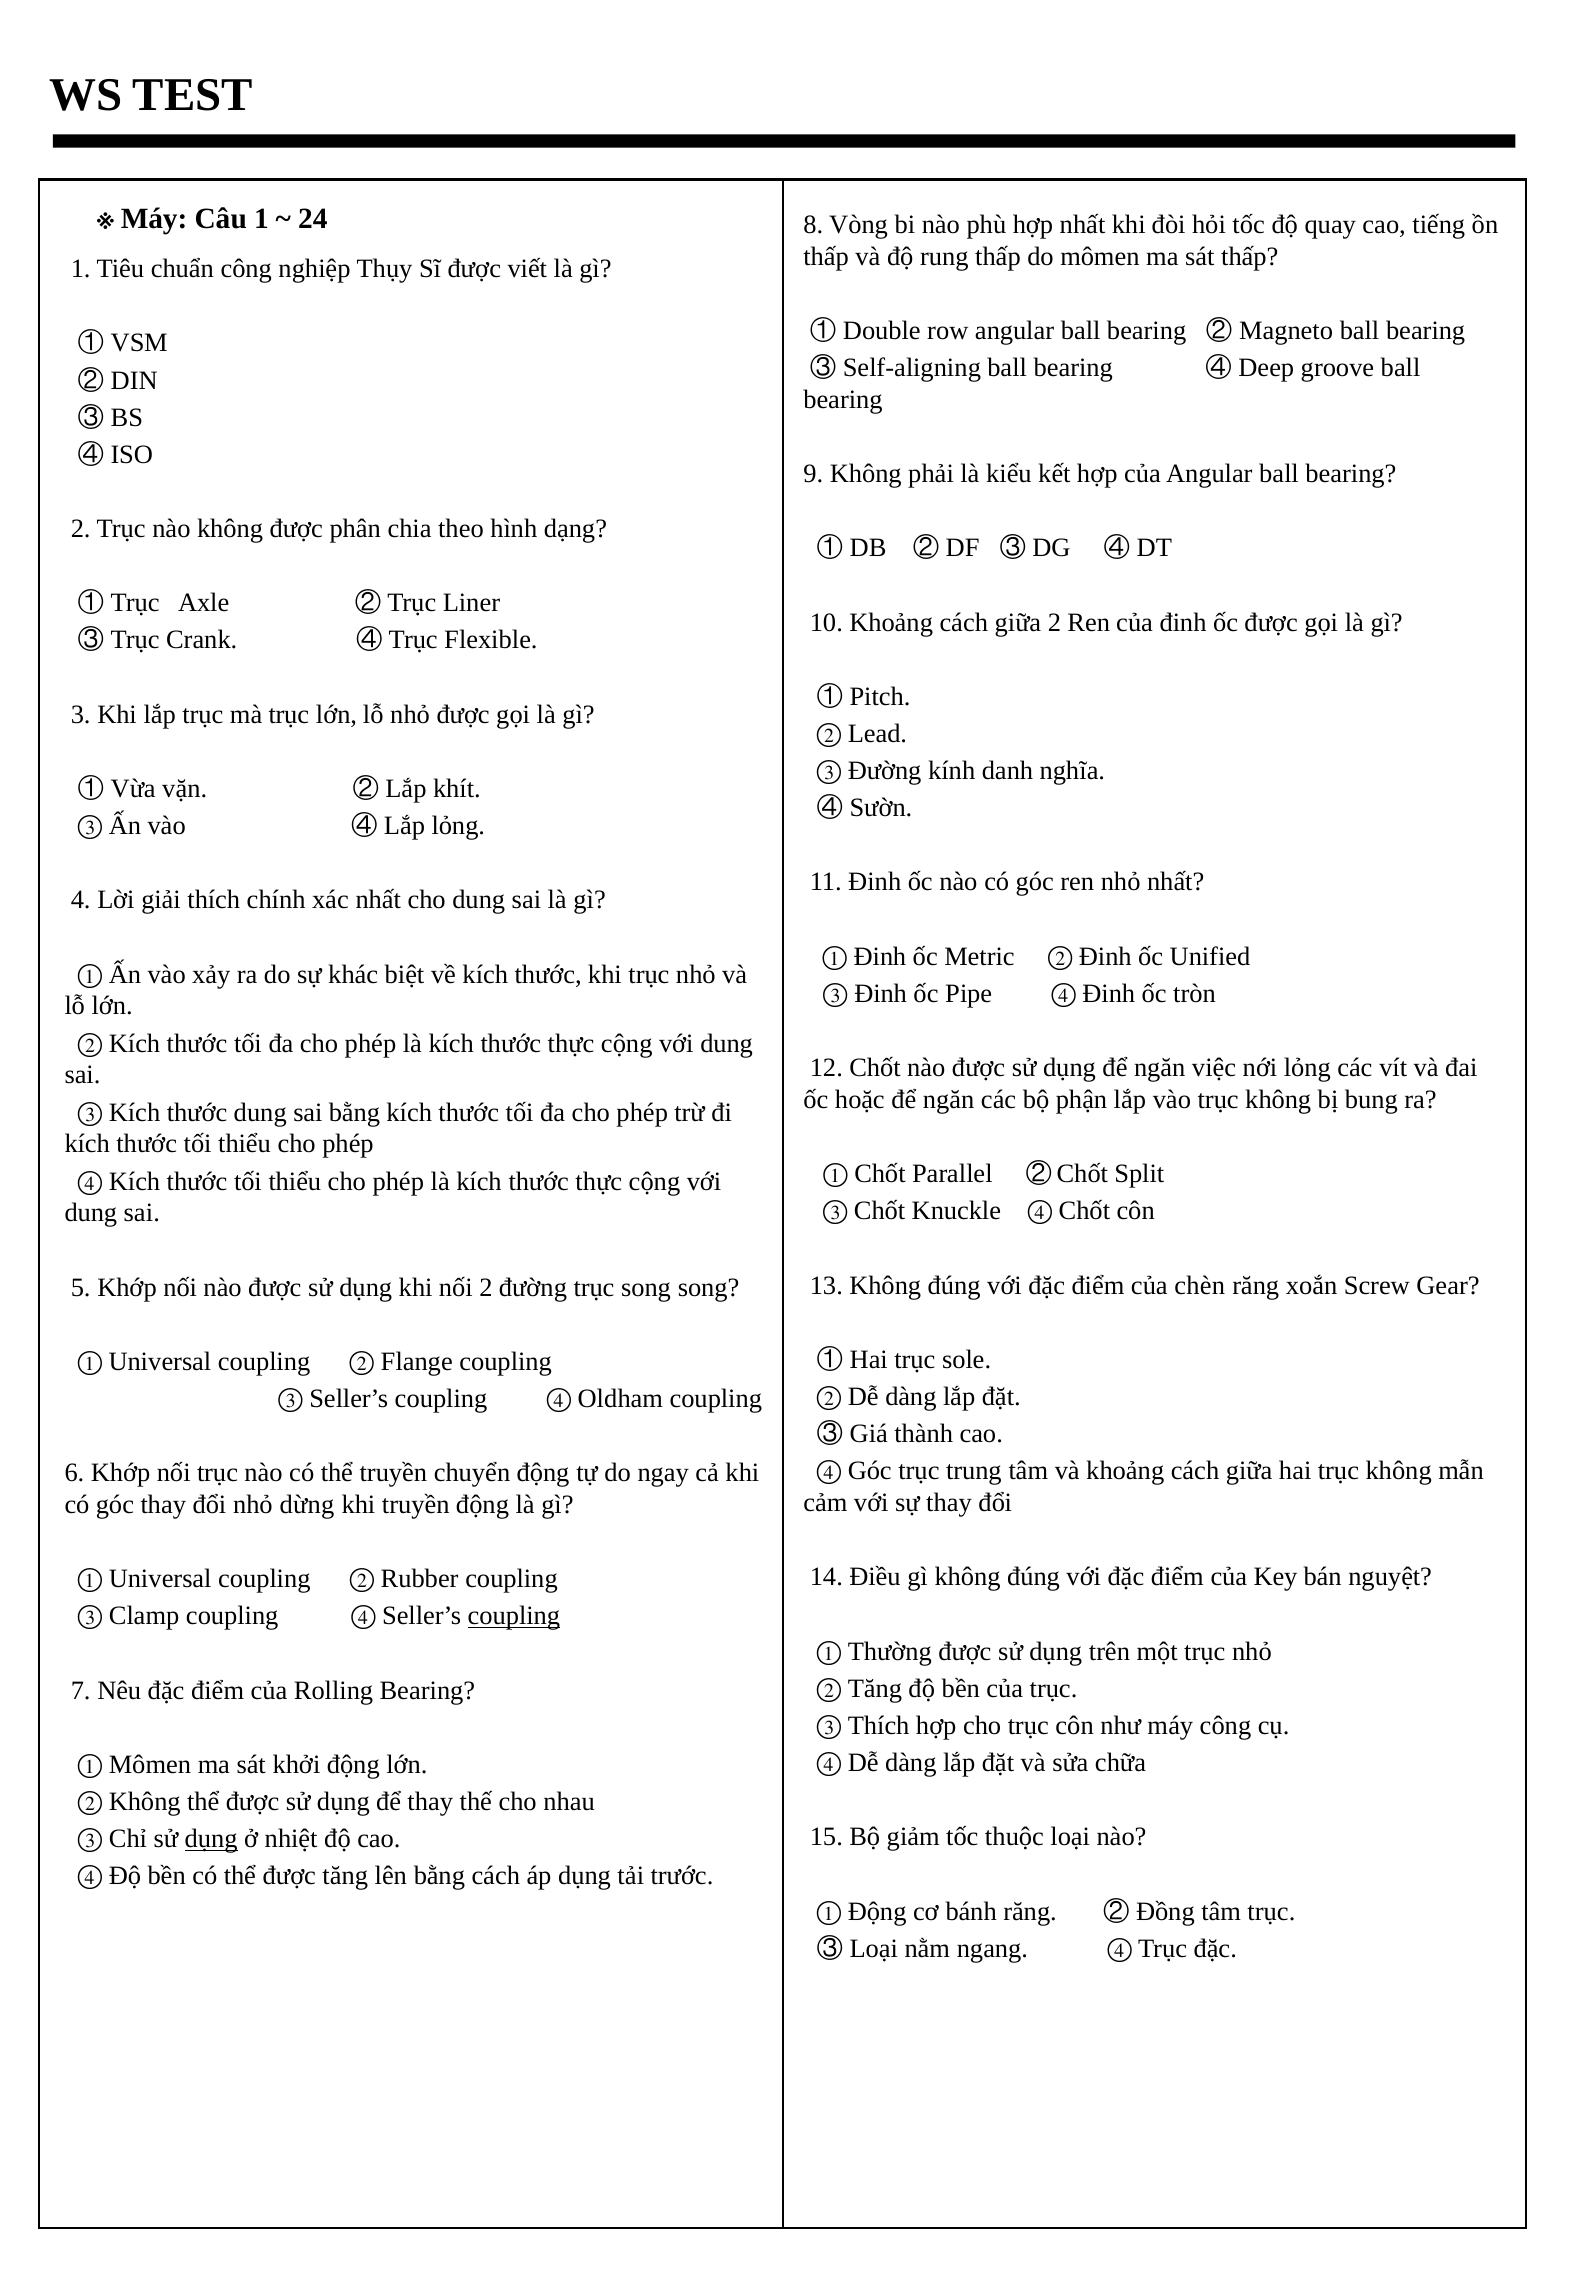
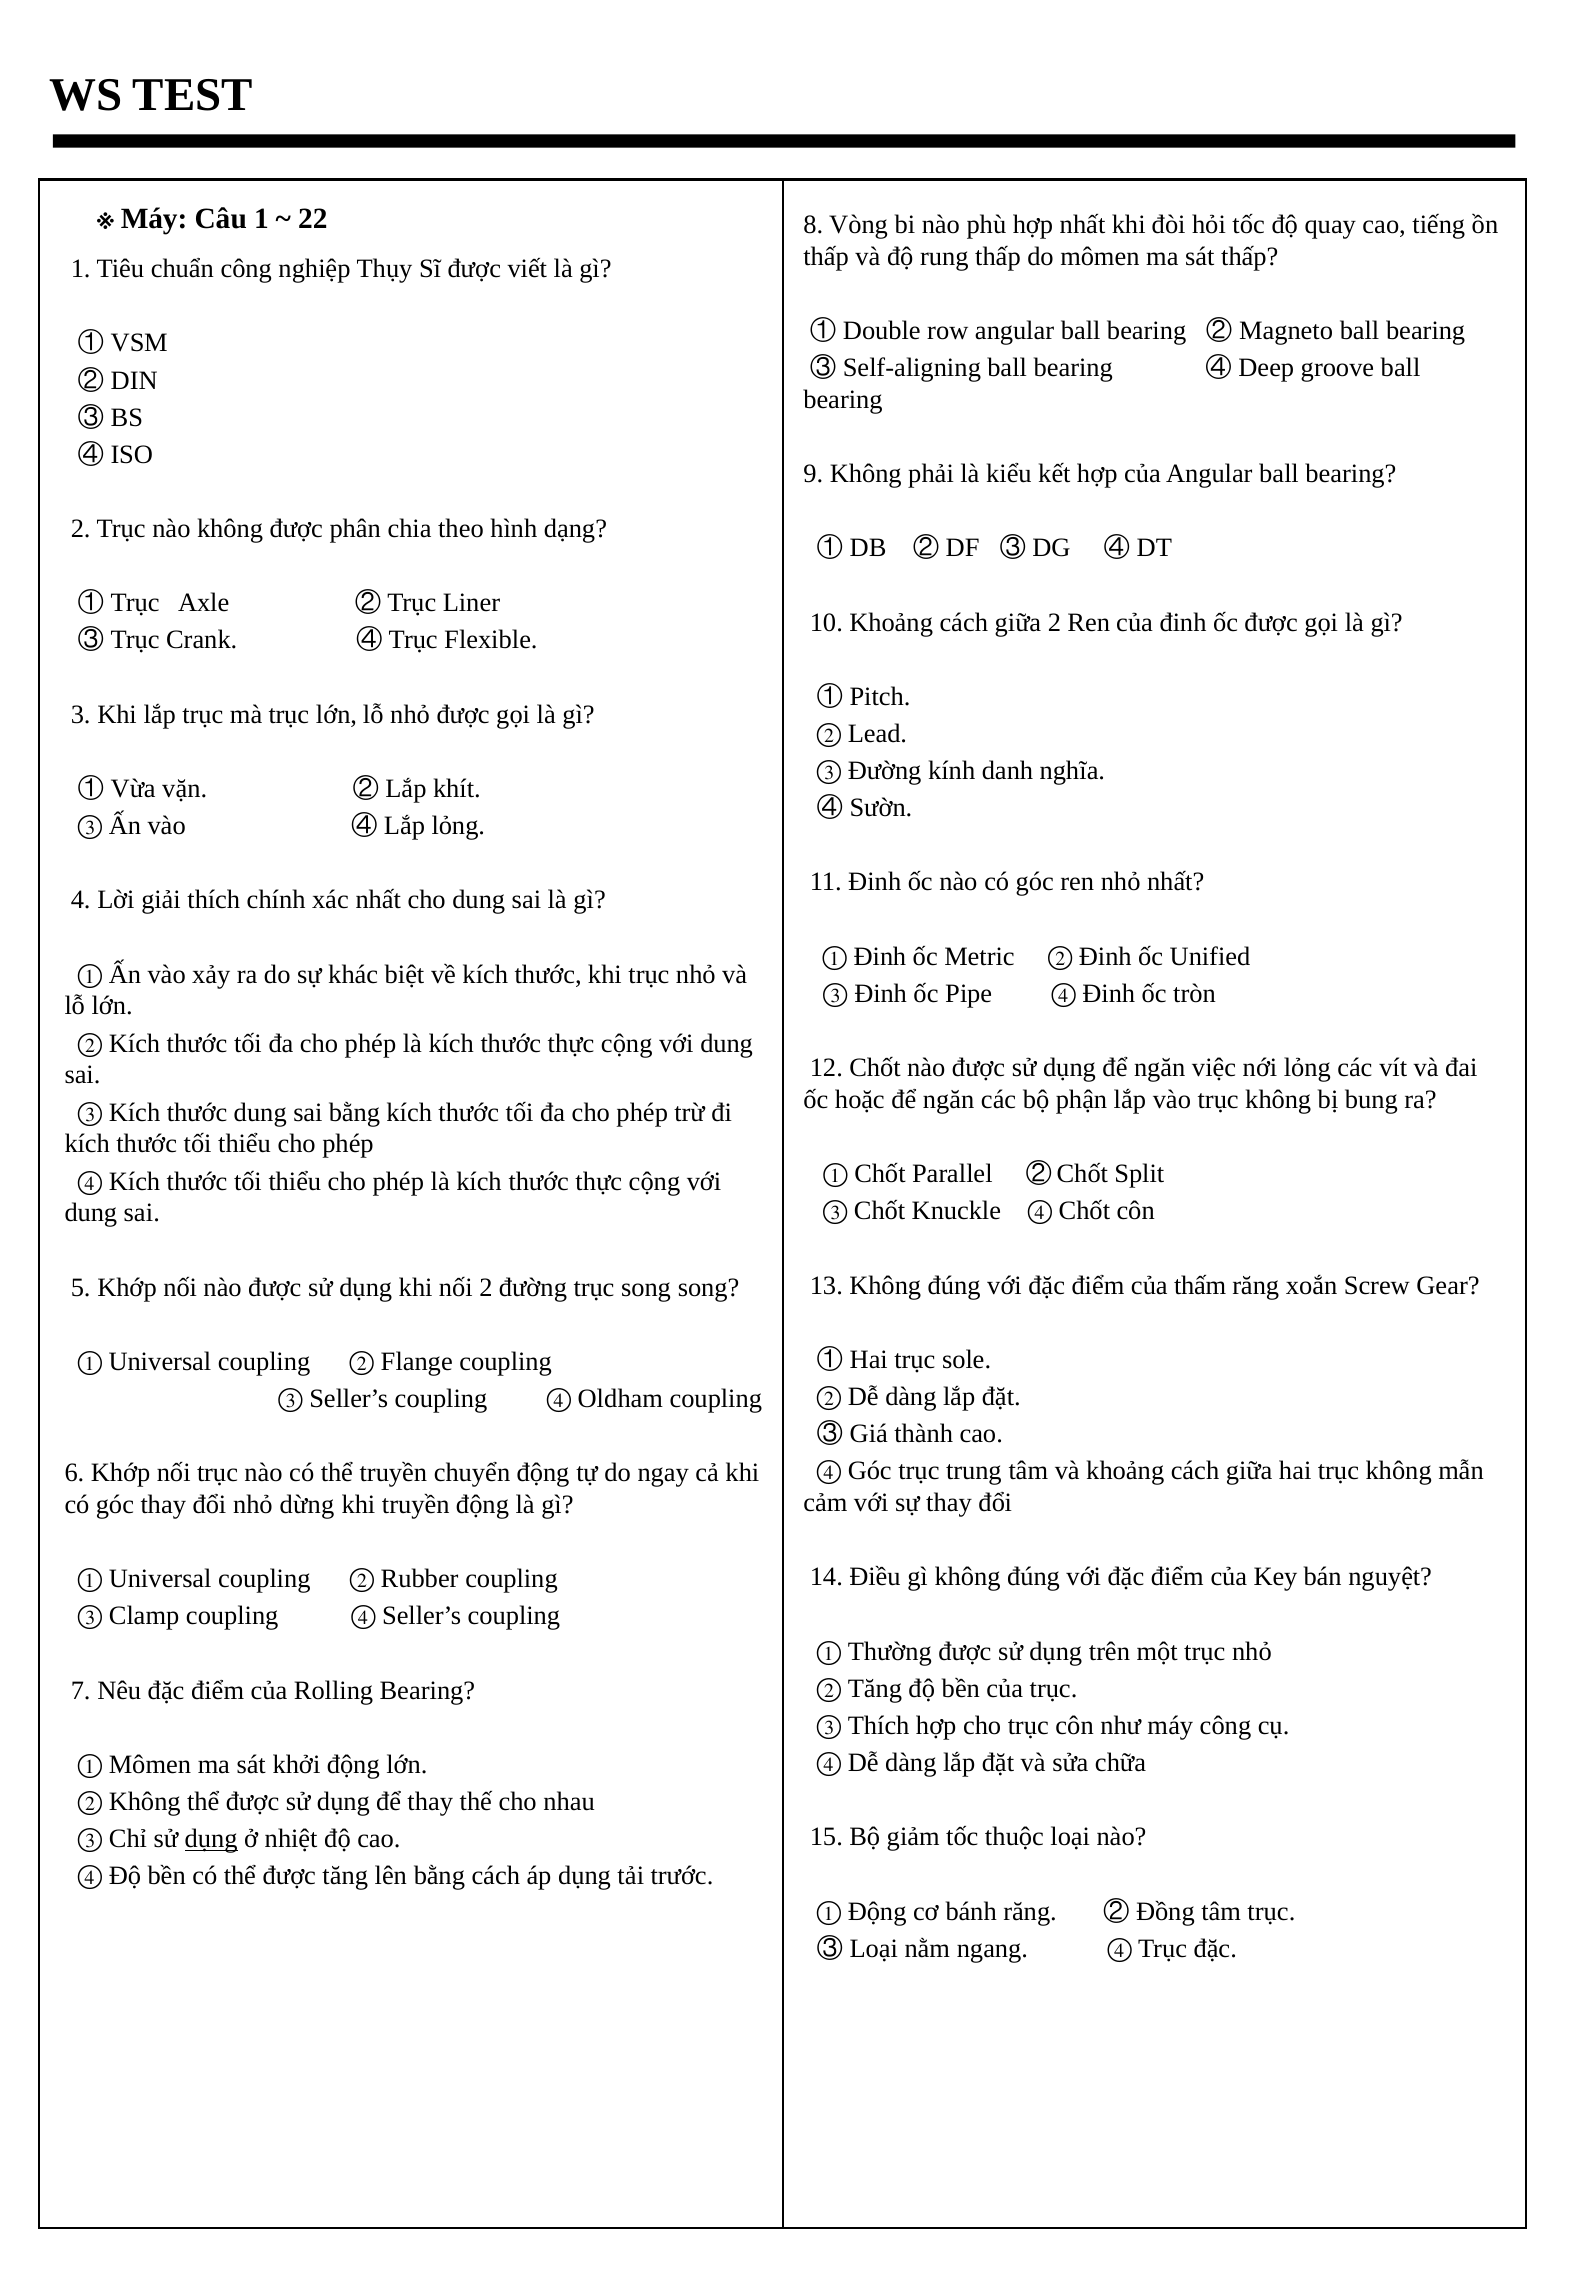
24: 24 -> 22 (313, 219)
chèn: chèn -> thấm (1200, 1285)
coupling underline: present -> none (514, 1616)
